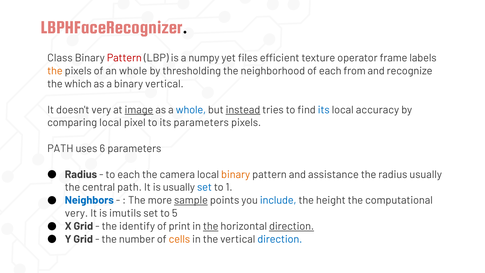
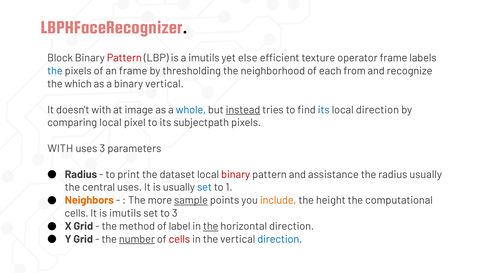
Class: Class -> Block (60, 58)
a numpy: numpy -> imutils (204, 58)
files: files -> else (248, 58)
the colour: orange -> blue (55, 71)
an whole: whole -> frame (133, 71)
doesn't very: very -> with (101, 110)
image underline: present -> none (139, 110)
local accuracy: accuracy -> direction (377, 110)
its parameters: parameters -> subjectpath (201, 123)
PATH: PATH -> WITH (60, 149)
uses 6: 6 -> 3 (102, 149)
to each: each -> print (129, 174)
camera: camera -> dataset (177, 174)
binary colour: orange -> red (236, 174)
central path: path -> uses (130, 187)
Neighbors colour: blue -> orange (89, 200)
include colour: blue -> orange (278, 200)
very: very -> cells (77, 213)
to 5: 5 -> 3 (175, 213)
identify: identify -> method (137, 226)
print: print -> label (180, 226)
direction underline: present -> none (292, 226)
number underline: none -> present (137, 239)
cells colour: orange -> red (179, 239)
